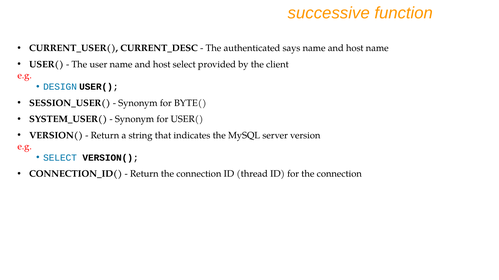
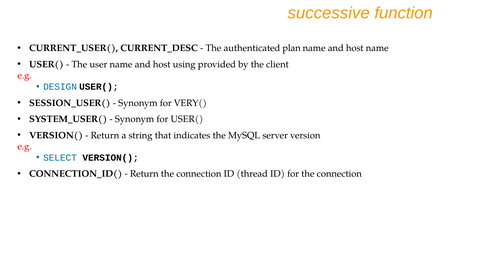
says: says -> plan (292, 48)
host select: select -> using (184, 65)
BYTE(: BYTE( -> VERY( (190, 103)
